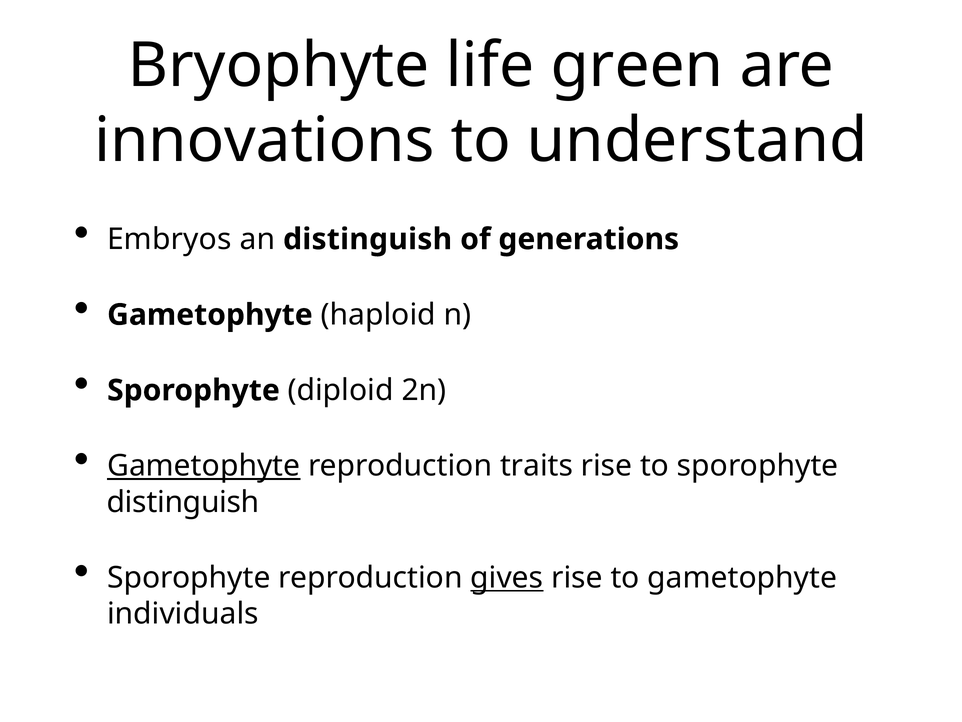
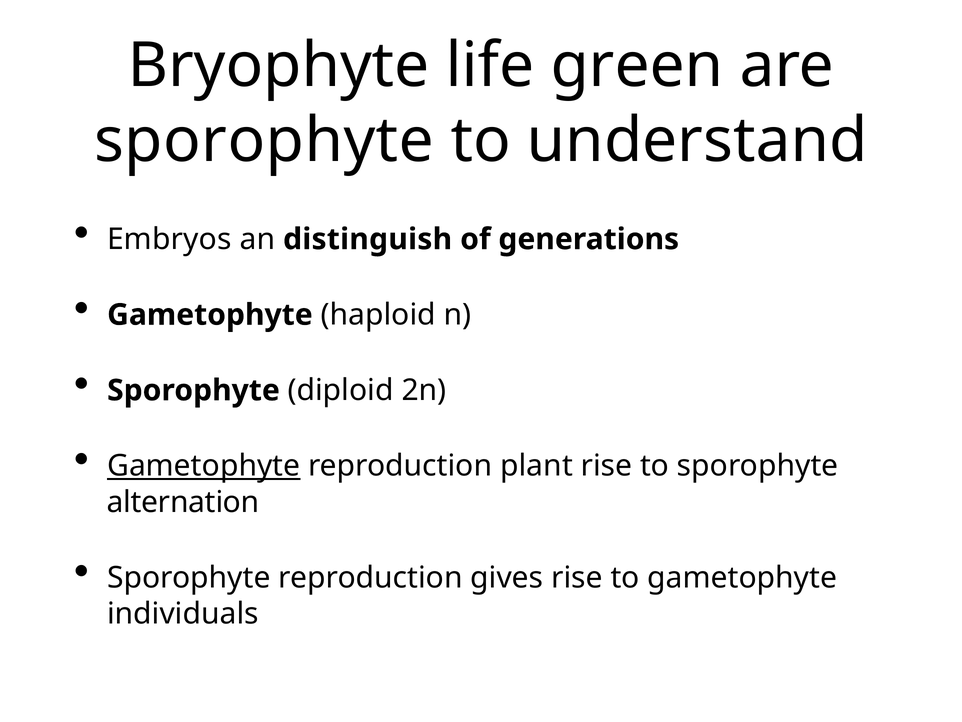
innovations: innovations -> sporophyte (264, 140)
traits: traits -> plant (536, 466)
distinguish: distinguish -> alternation (183, 502)
gives underline: present -> none (507, 577)
